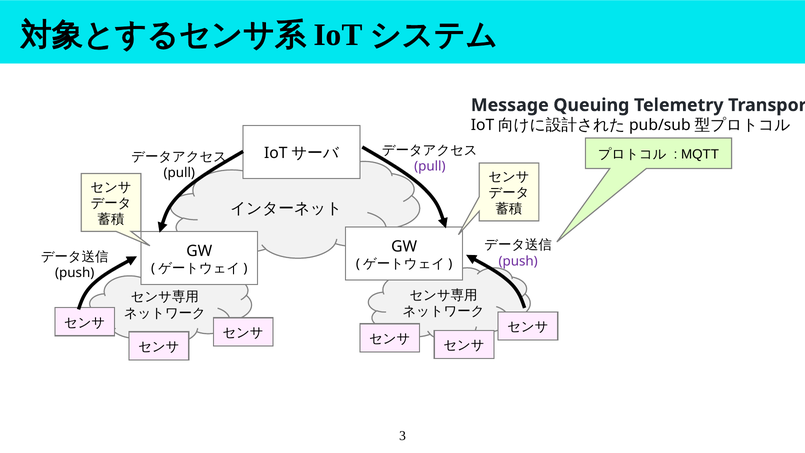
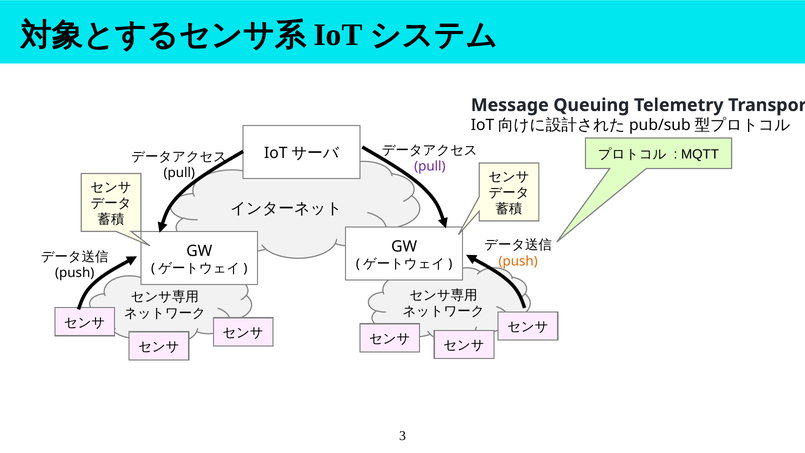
push colour: purple -> orange (518, 261)
